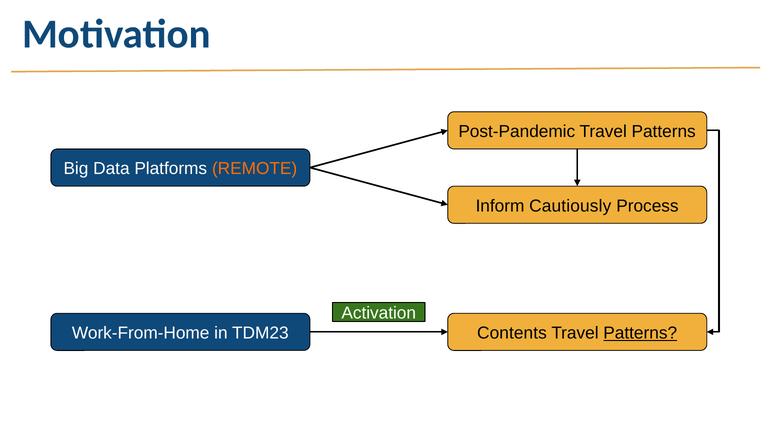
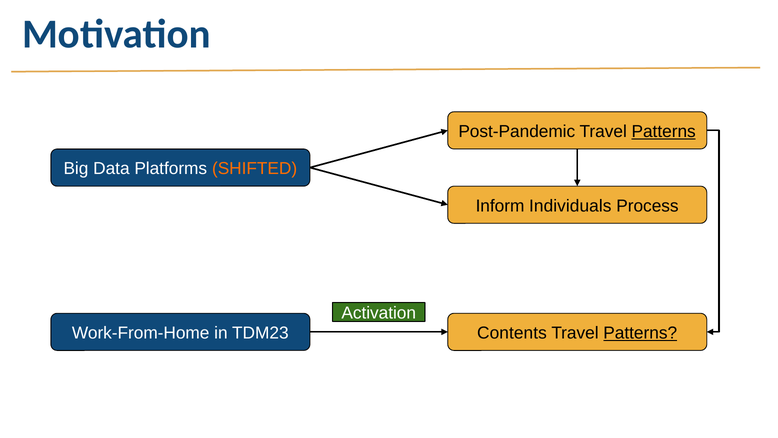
Patterns underline: none -> present (664, 131)
REMOTE: REMOTE -> SHIFTED (255, 169)
Cautiously: Cautiously -> Individuals (570, 206)
